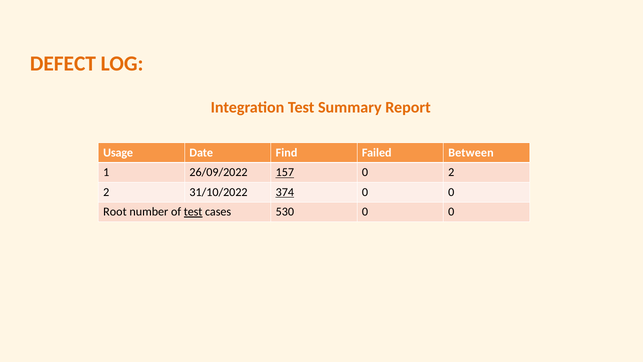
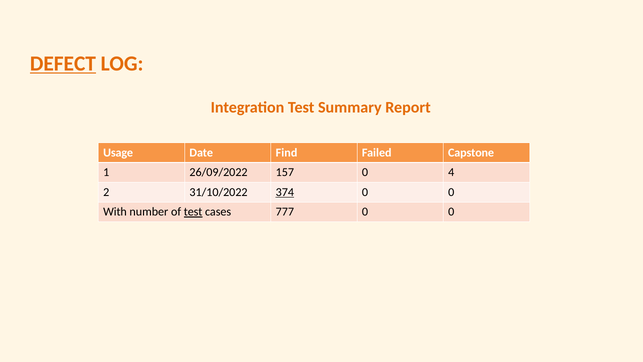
DEFECT underline: none -> present (63, 64)
Between: Between -> Capstone (471, 153)
157 underline: present -> none (285, 172)
0 2: 2 -> 4 (451, 172)
Root: Root -> With (115, 212)
530: 530 -> 777 (285, 212)
